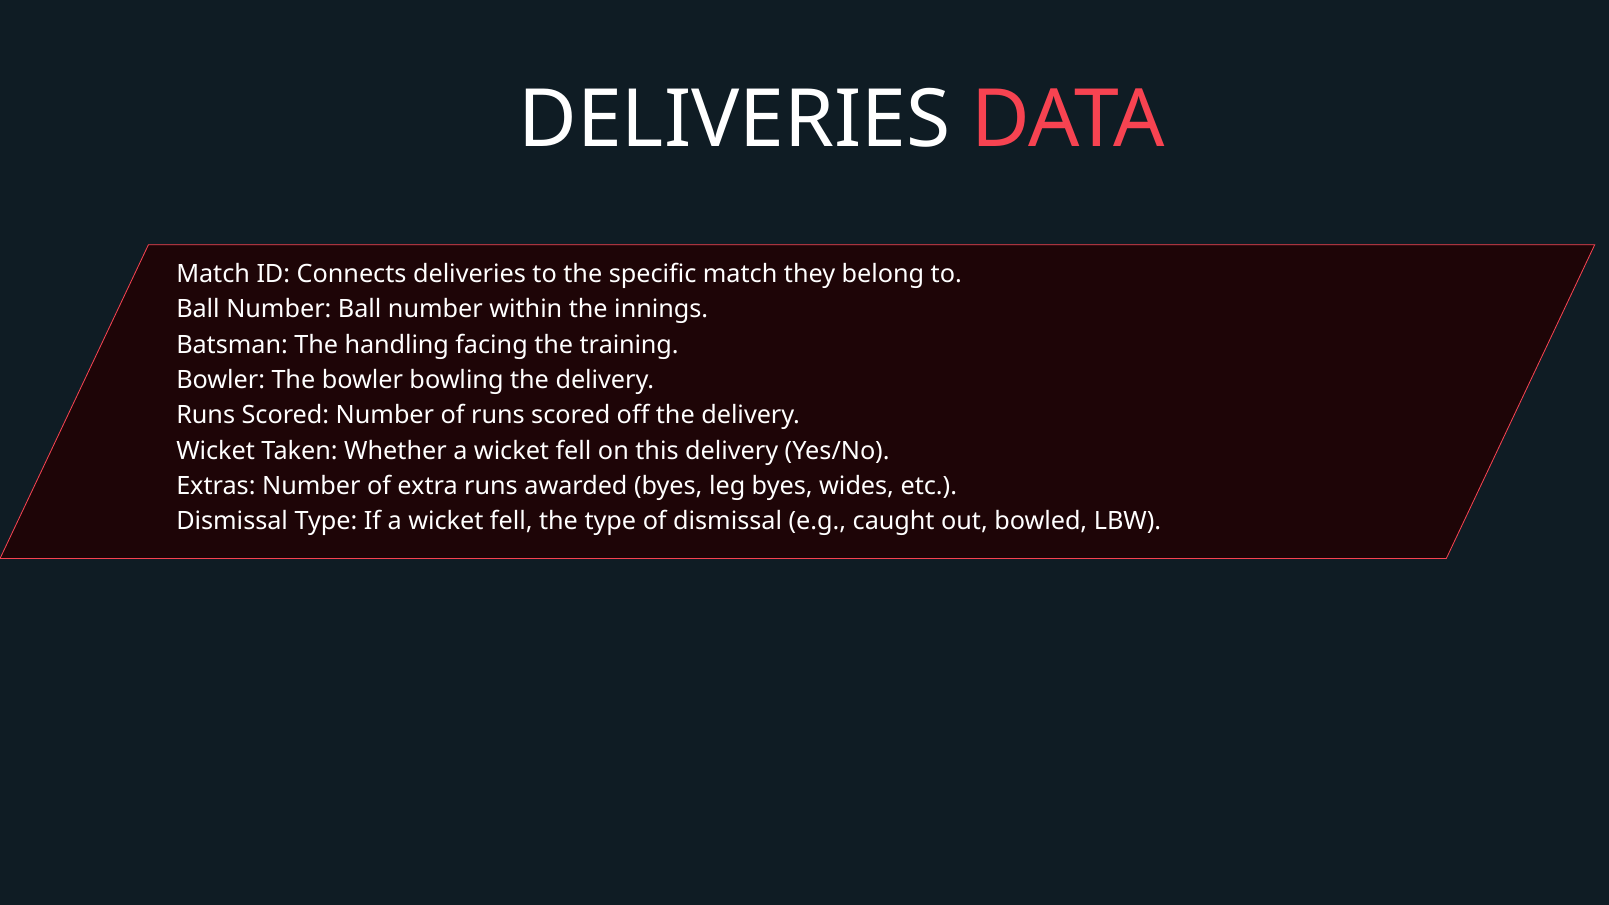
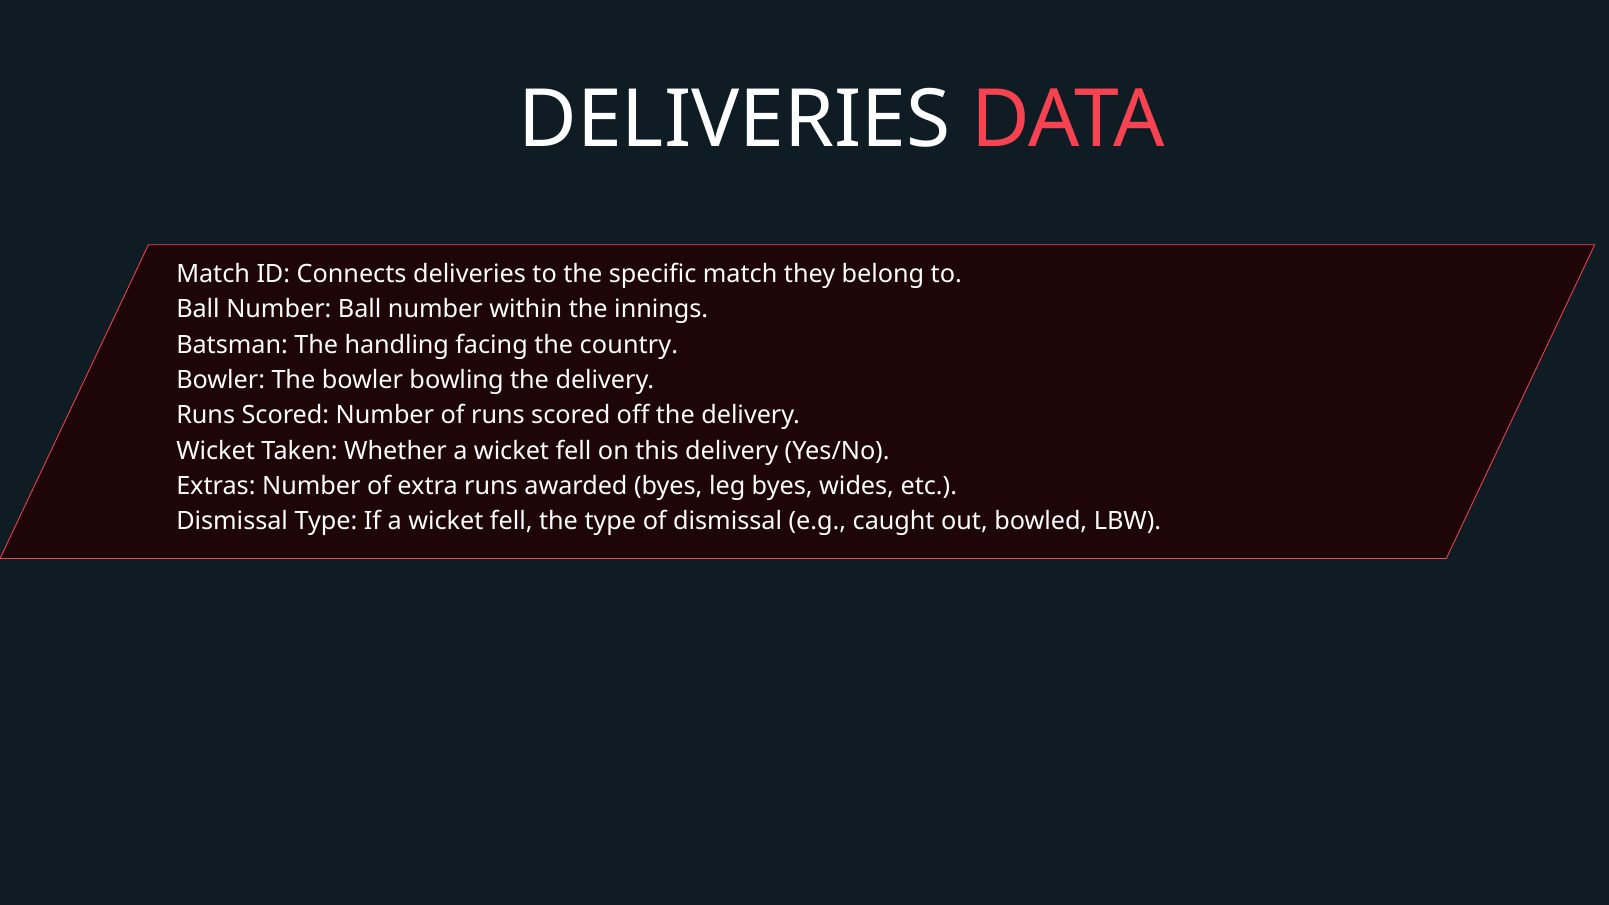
training: training -> country (629, 345)
